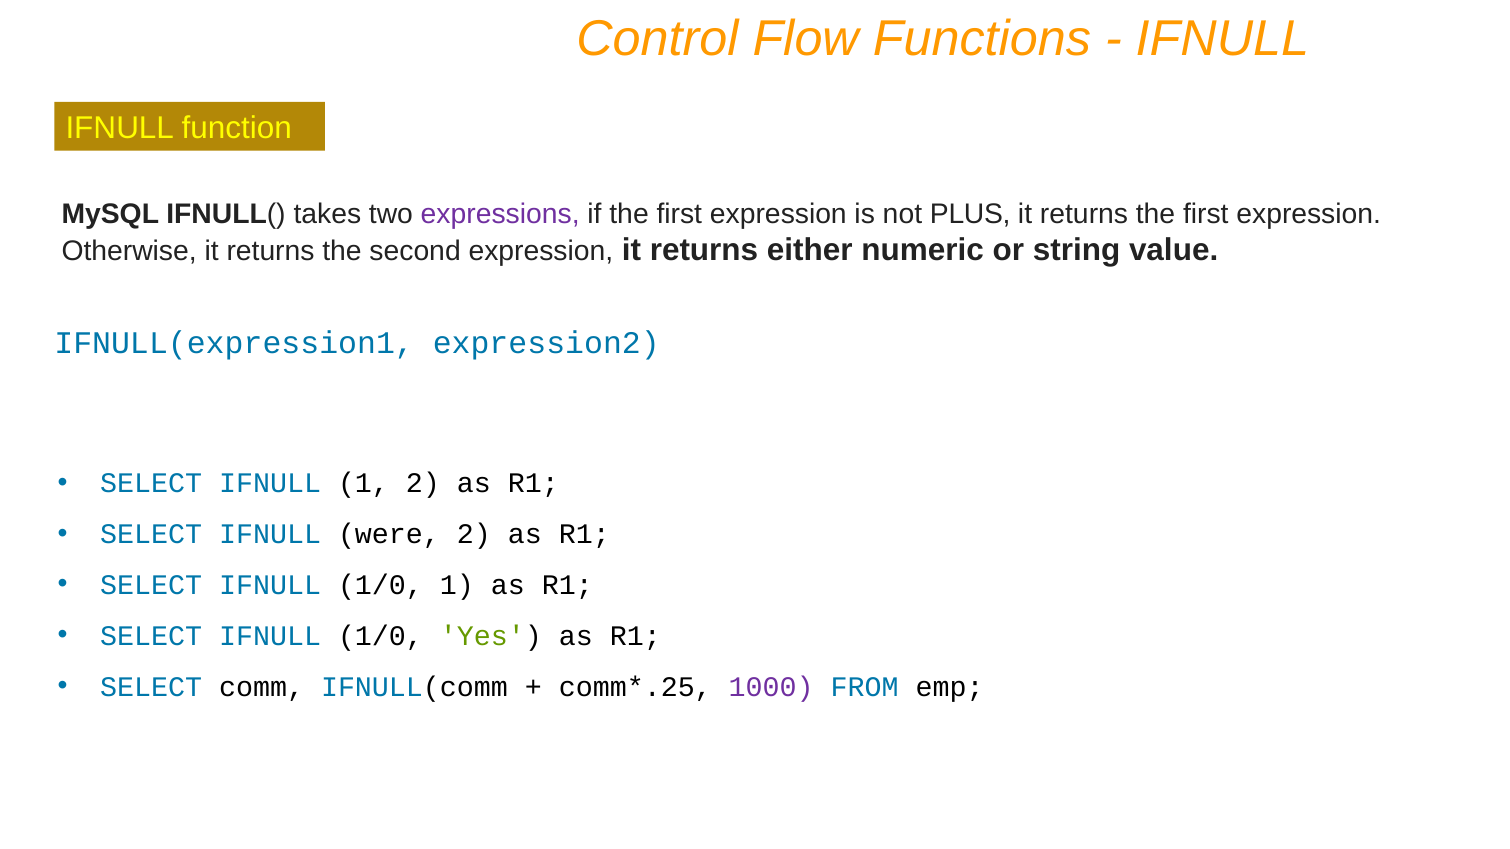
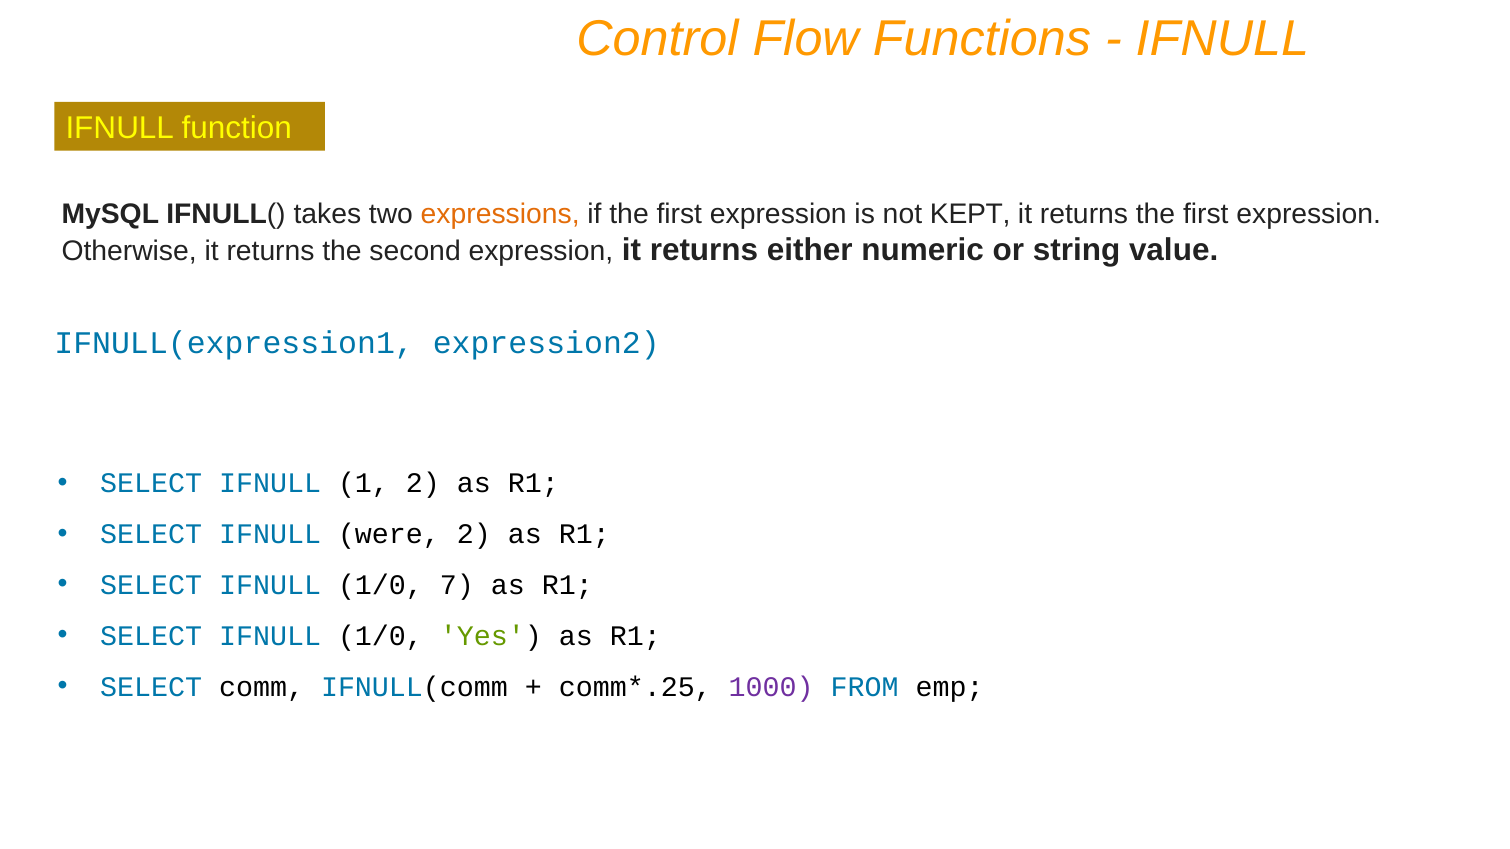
expressions colour: purple -> orange (500, 214)
PLUS: PLUS -> KEPT (970, 214)
1/0 1: 1 -> 7 (457, 585)
